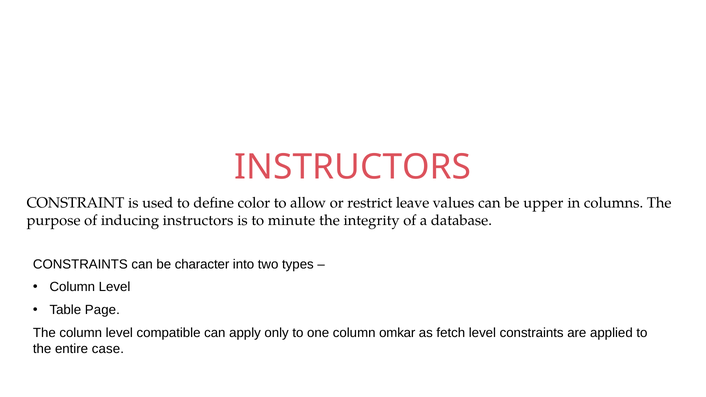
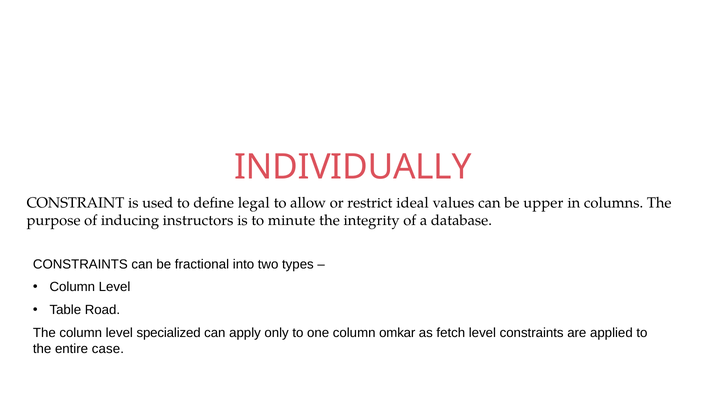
INSTRUCTORS: INSTRUCTORS -> INDIVIDUALLY (353, 167)
color: color -> legal (254, 203)
leave: leave -> ideal (413, 203)
character: character -> fractional (202, 264)
Page: Page -> Road (102, 310)
compatible: compatible -> specialized (169, 333)
